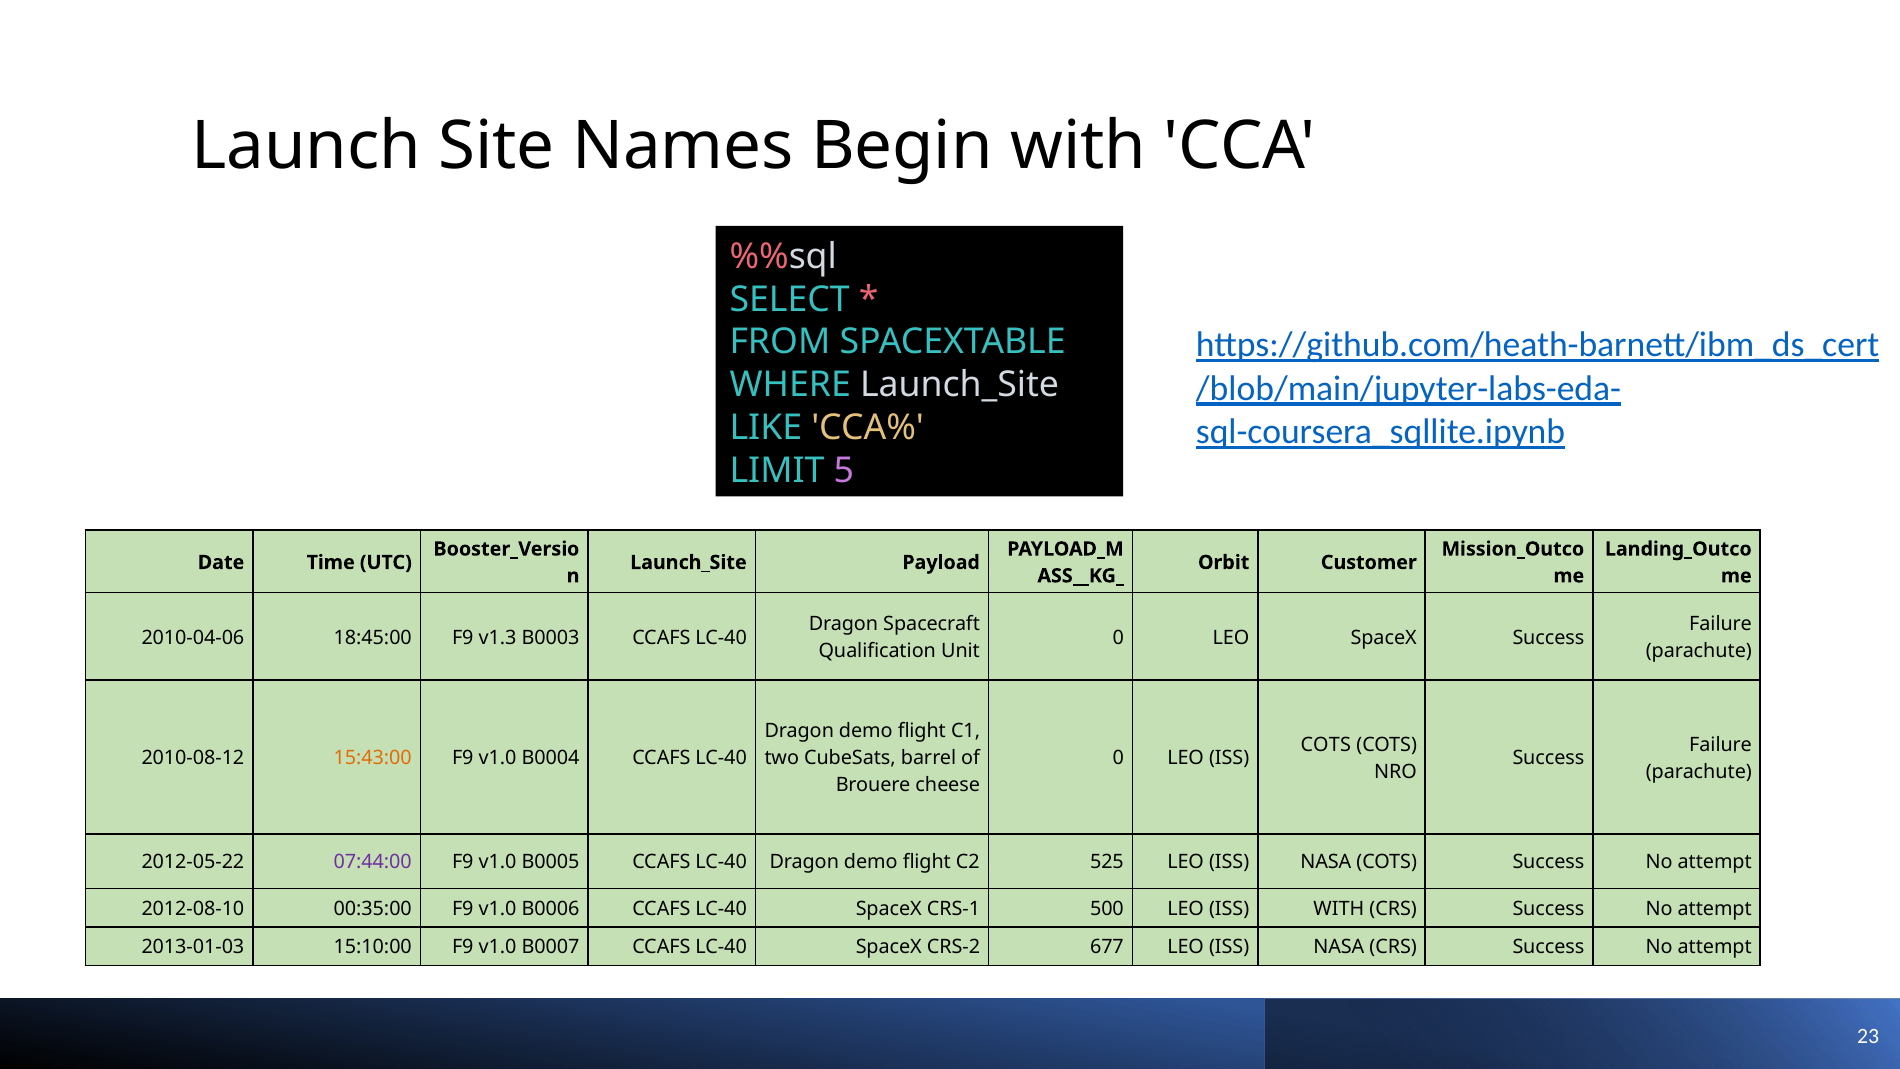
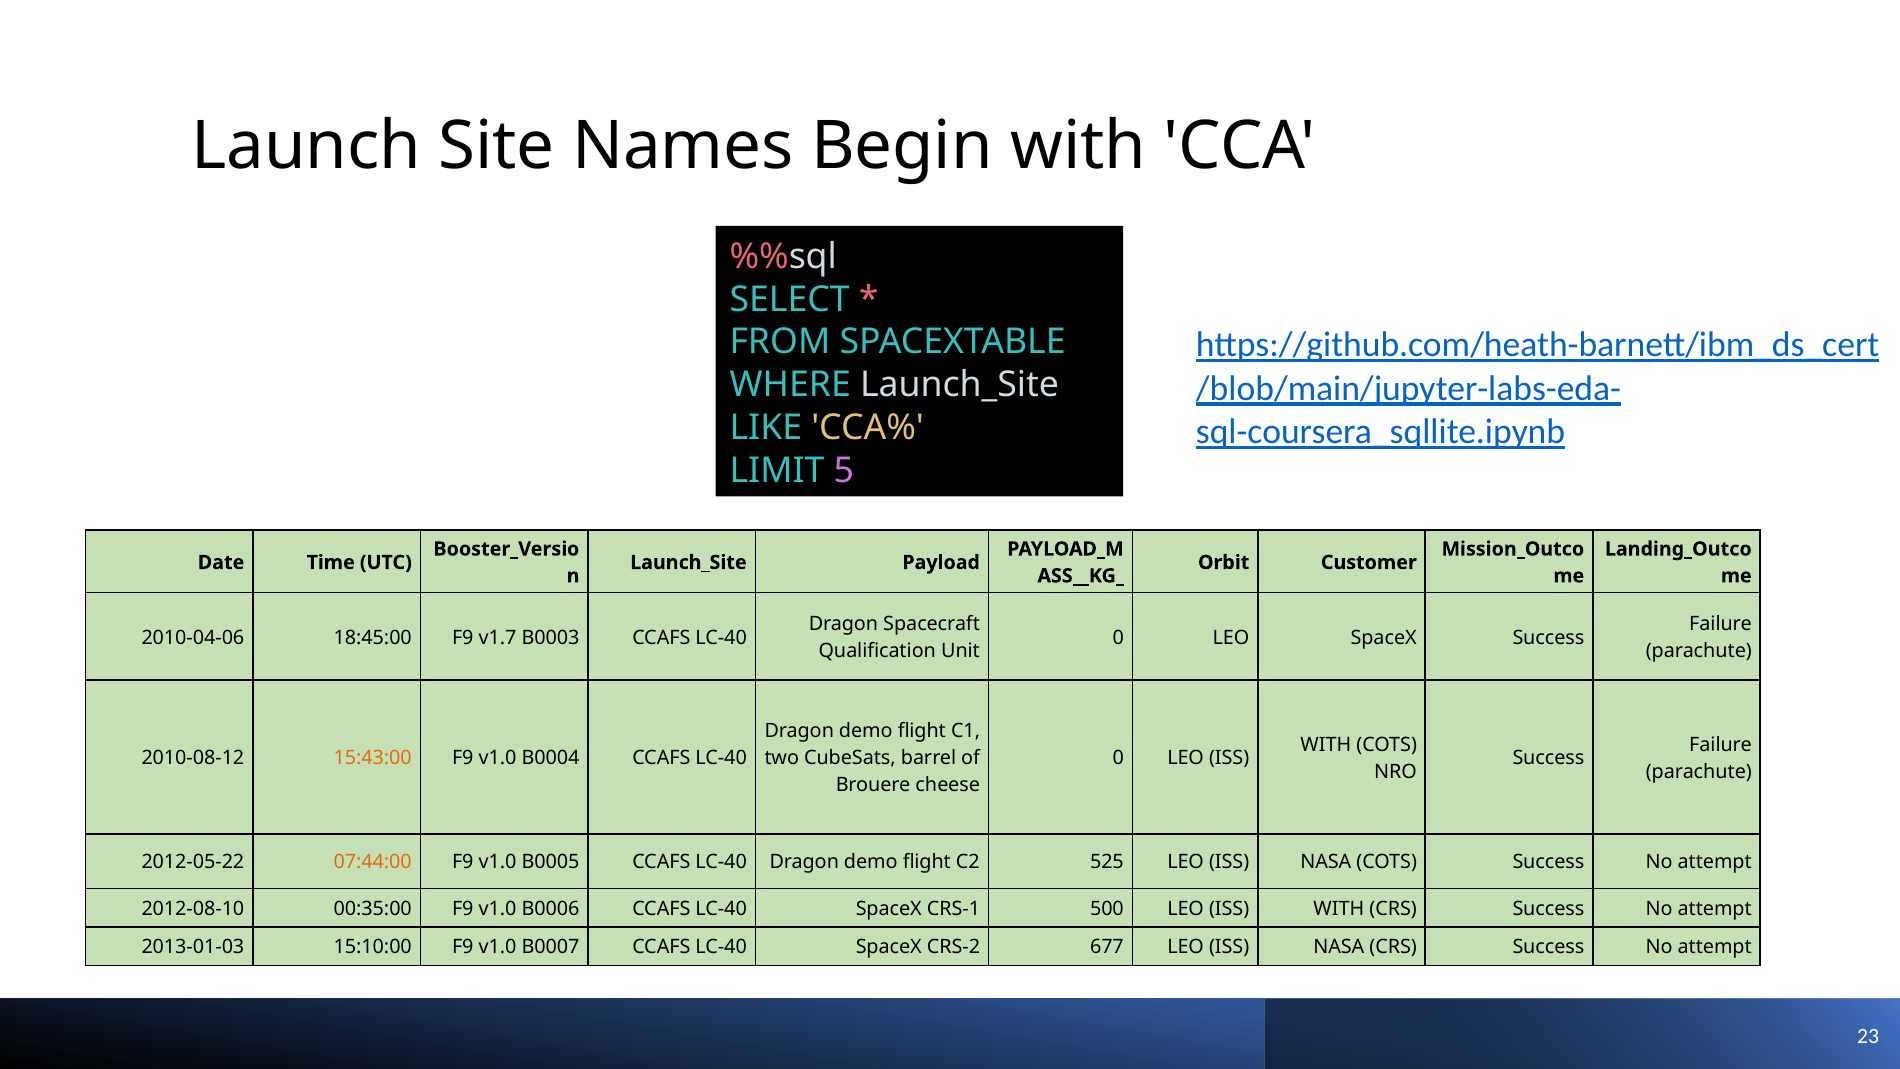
v1.3: v1.3 -> v1.7 (498, 637)
COTS: COTS -> WITH (1326, 745)
07:44:00 colour: purple -> orange (373, 862)
